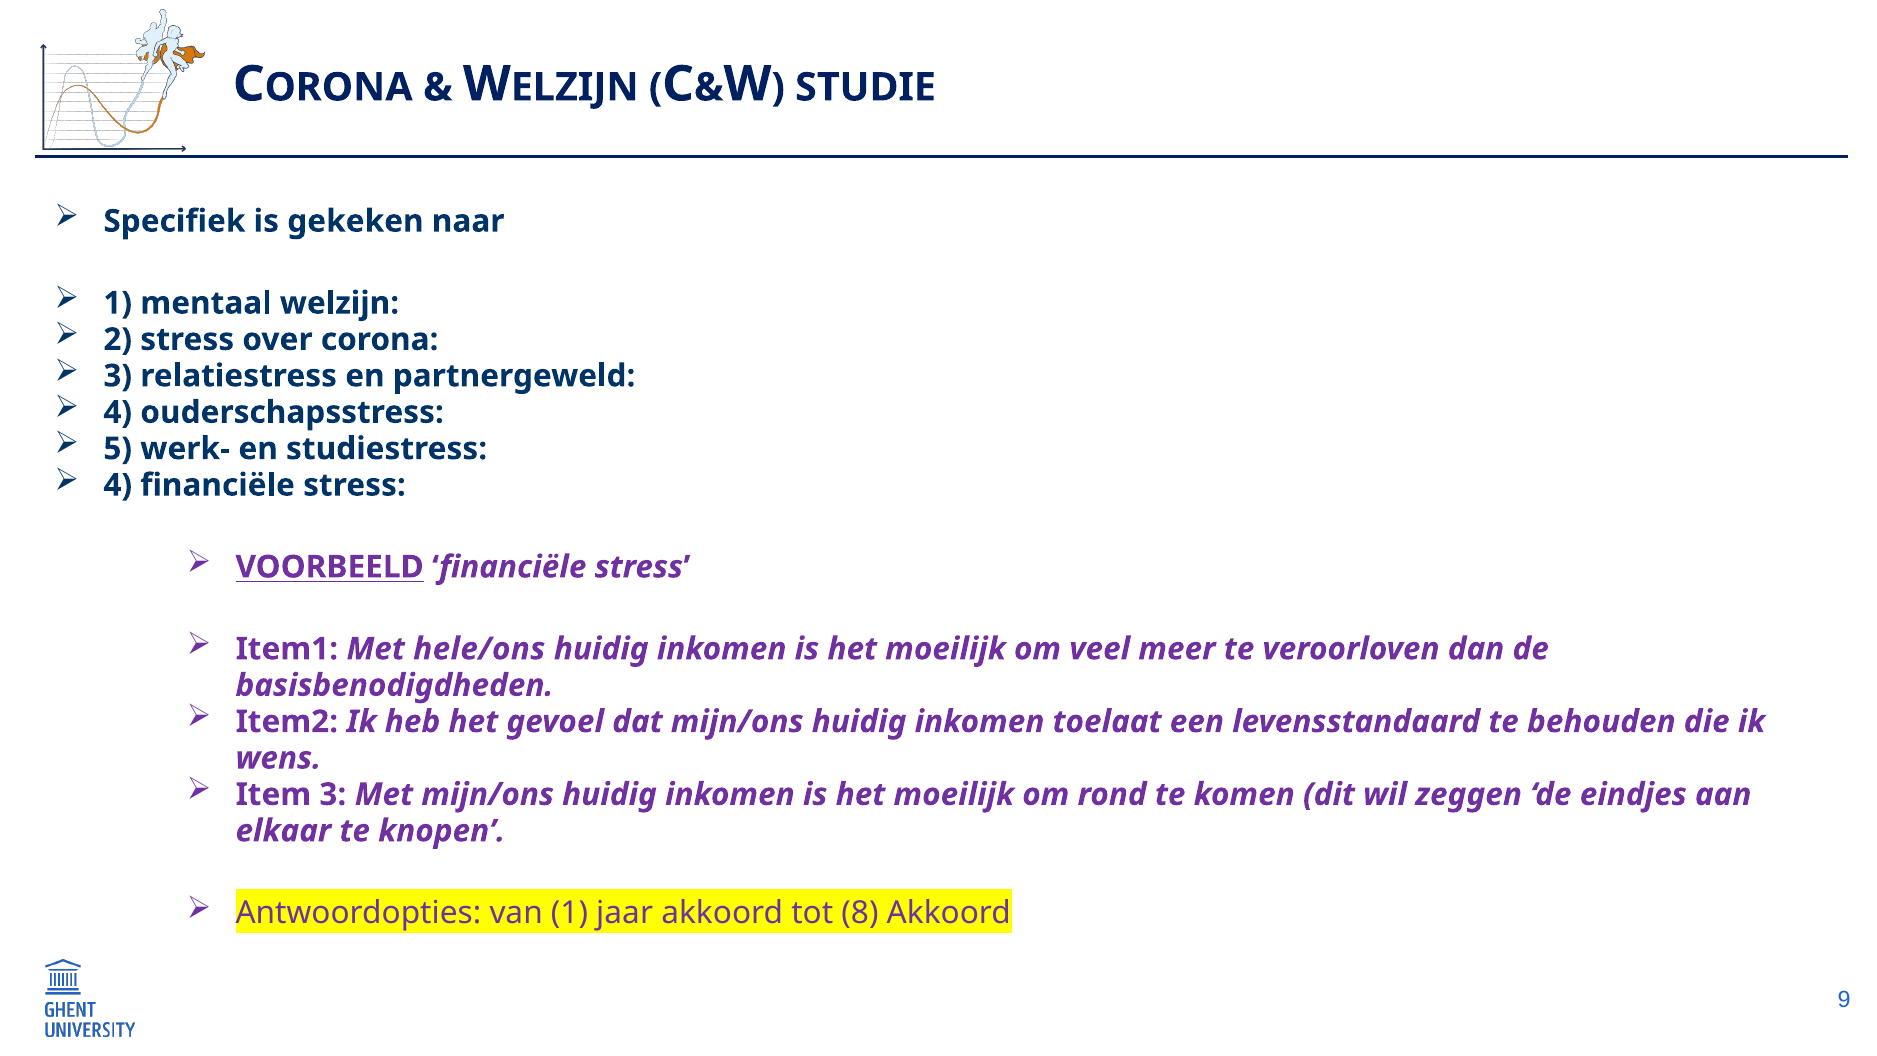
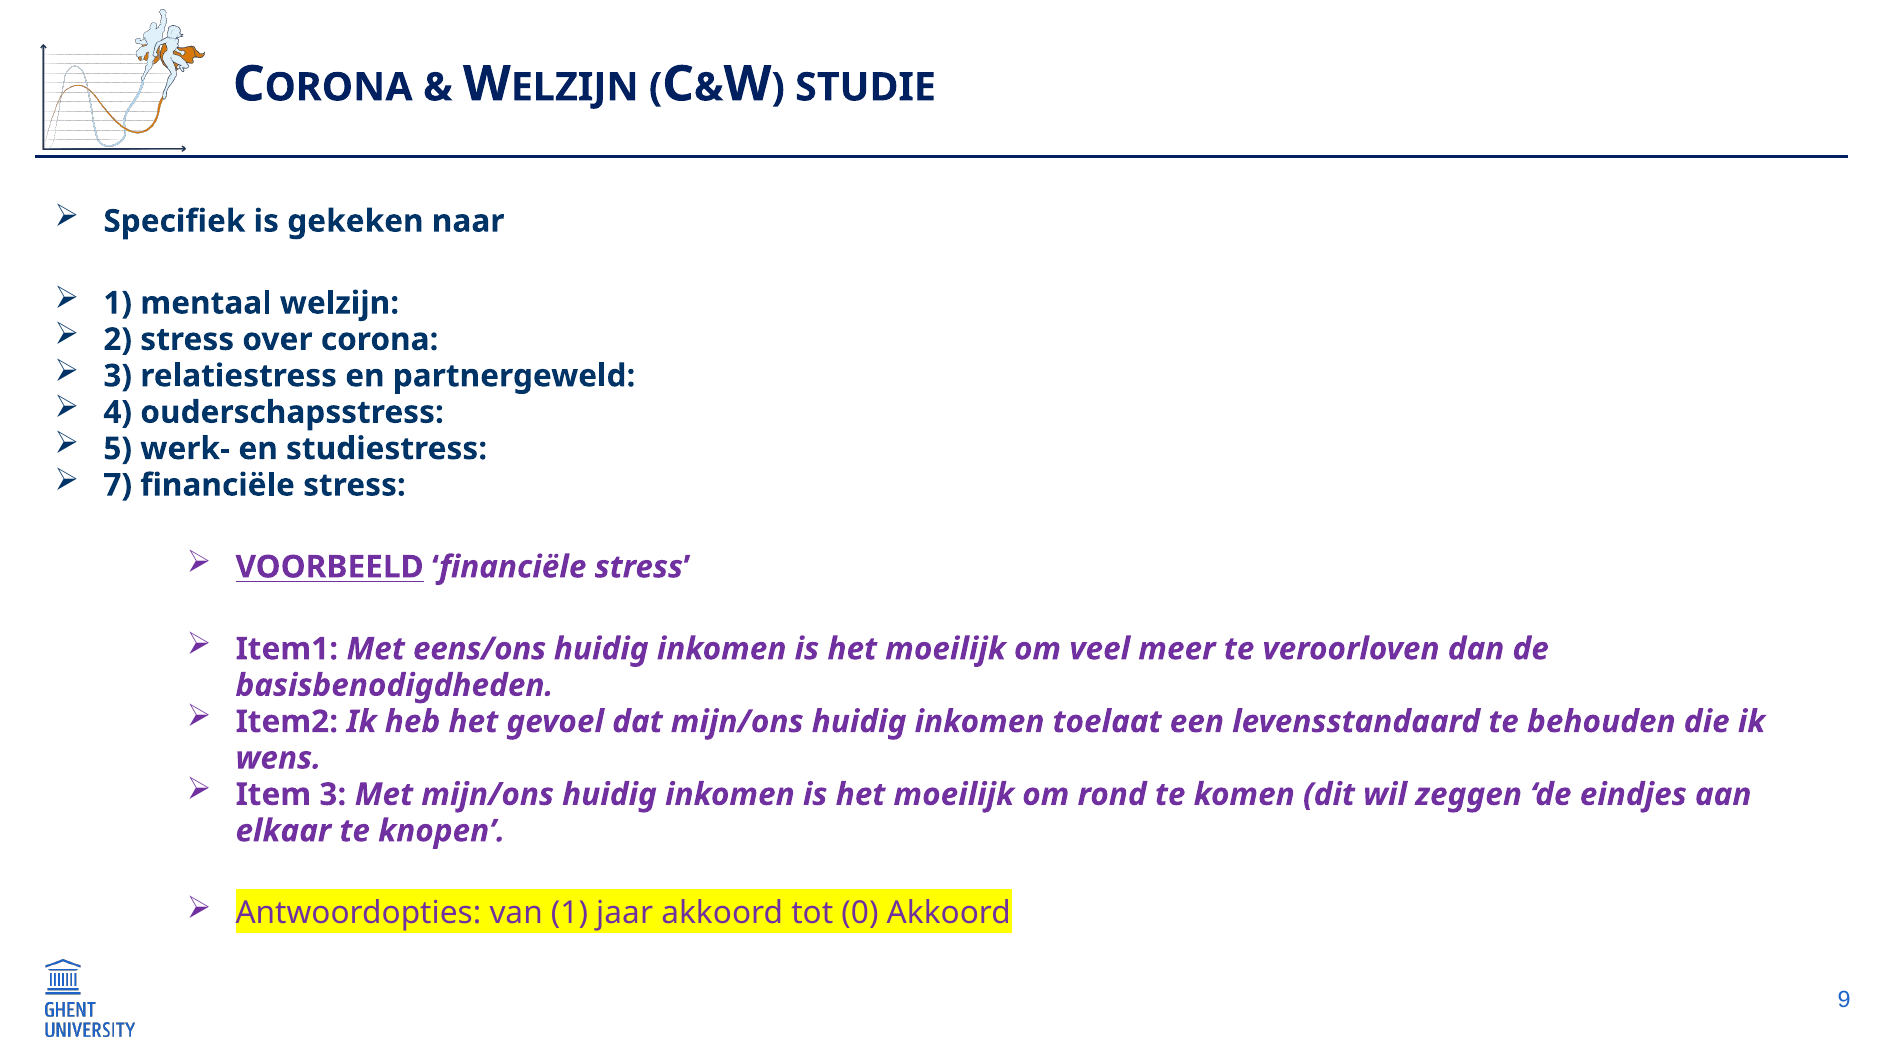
4: 4 -> 7 (118, 485)
hele/ons: hele/ons -> eens/ons (480, 649)
8: 8 -> 0 (860, 913)
